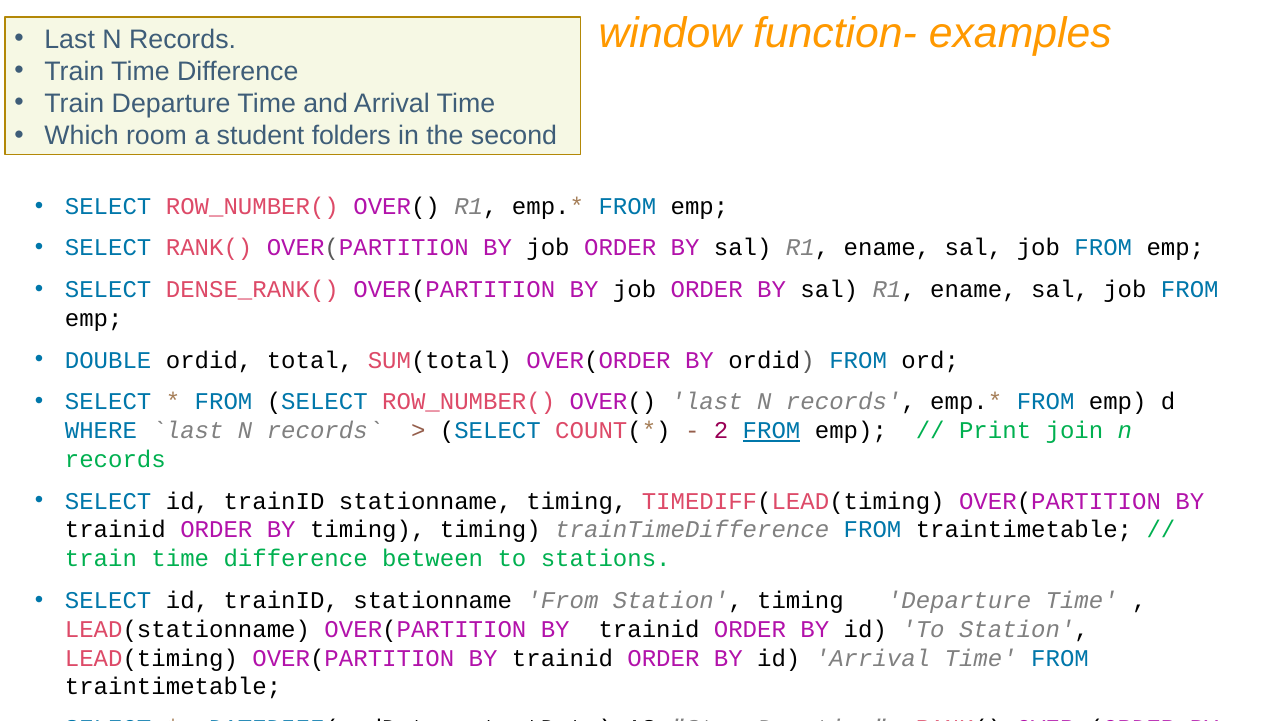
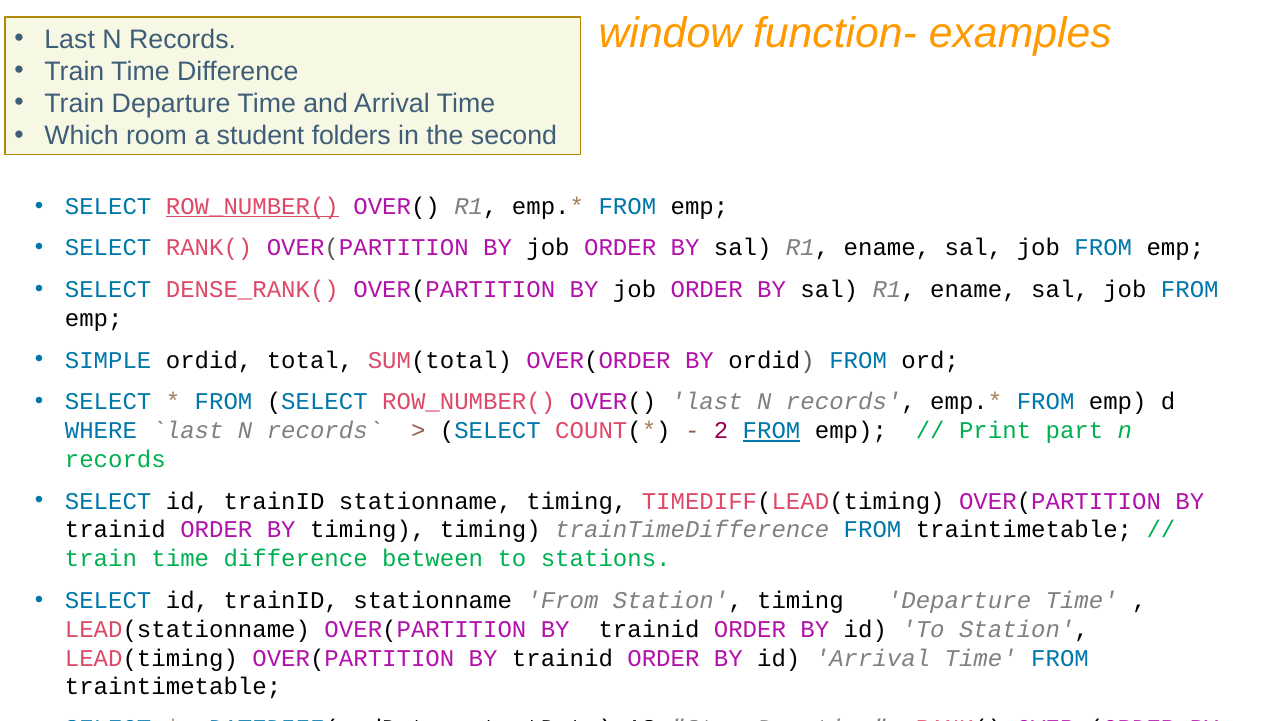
ROW_NUMBER( underline: none -> present (252, 206)
DOUBLE: DOUBLE -> SIMPLE (108, 360)
join: join -> part (1074, 431)
